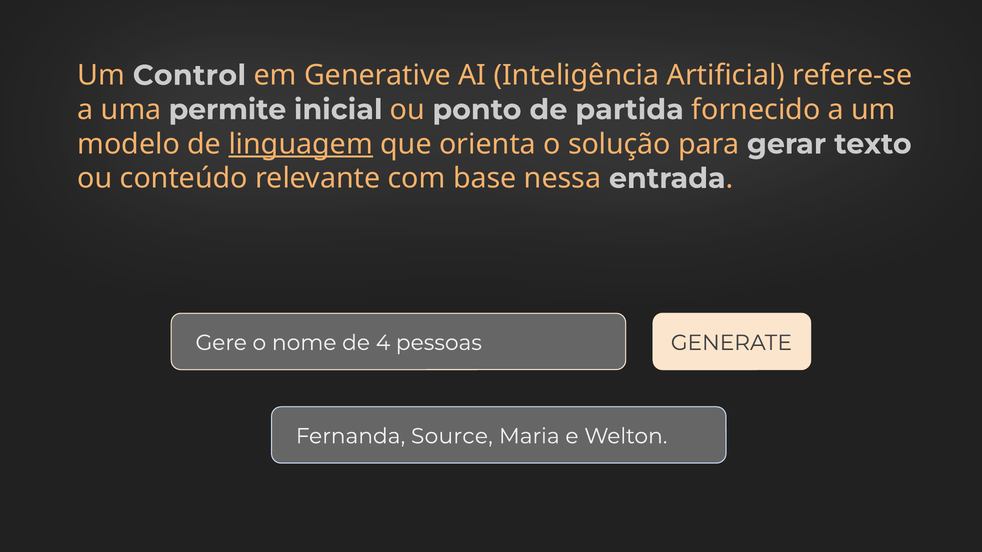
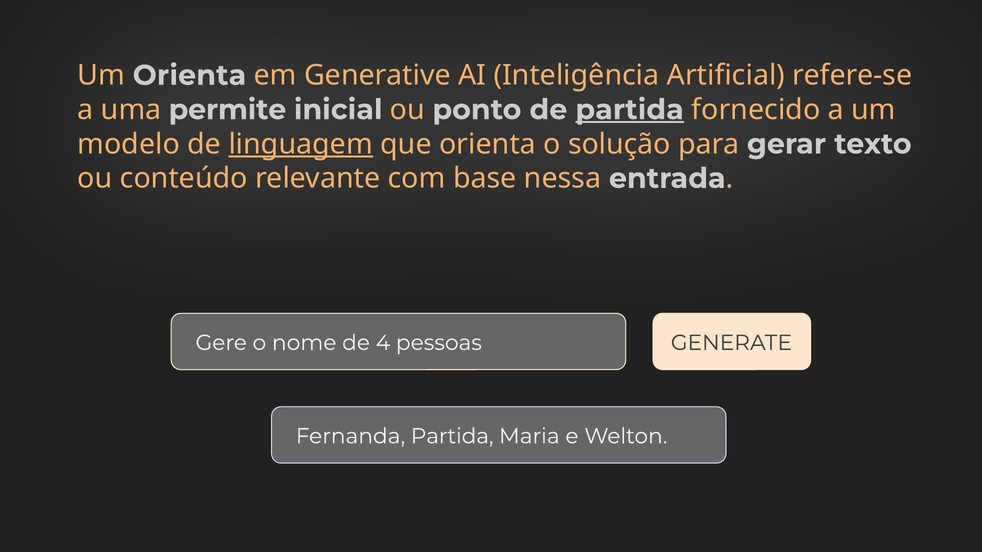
Um Control: Control -> Orienta (189, 75)
partida underline: none -> present (630, 110)
Fernanda Source: Source -> Partida (452, 436)
